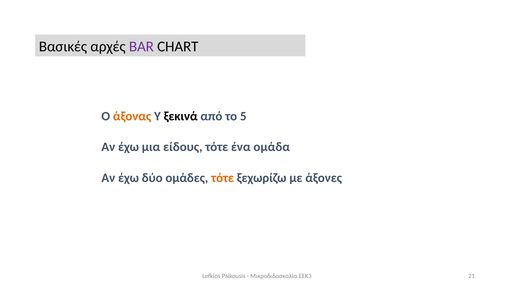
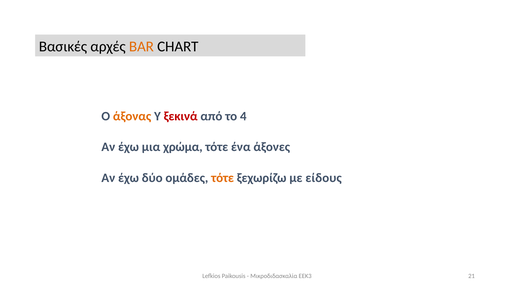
BAR colour: purple -> orange (141, 47)
ξεκινά colour: black -> red (181, 116)
5: 5 -> 4 (243, 116)
είδους: είδους -> χρώμα (183, 147)
ομάδα: ομάδα -> άξονες (272, 147)
άξονες: άξονες -> είδους (324, 178)
